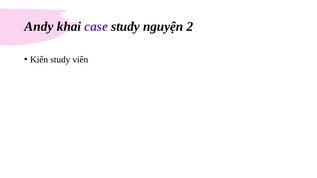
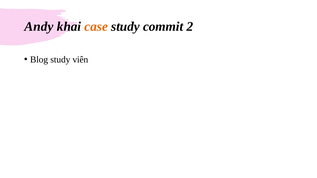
case colour: purple -> orange (96, 27)
nguyện: nguyện -> commit (163, 27)
Kiến: Kiến -> Blog (39, 60)
